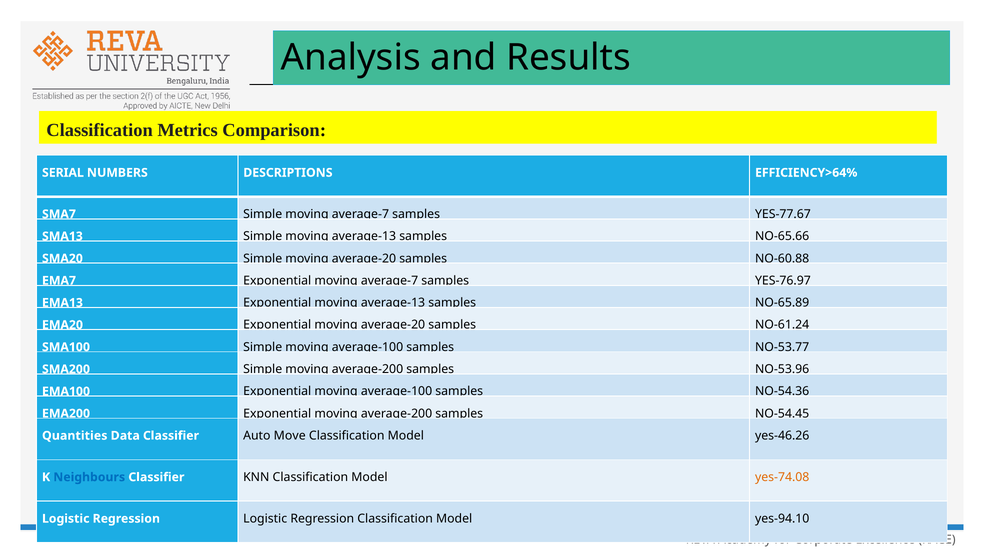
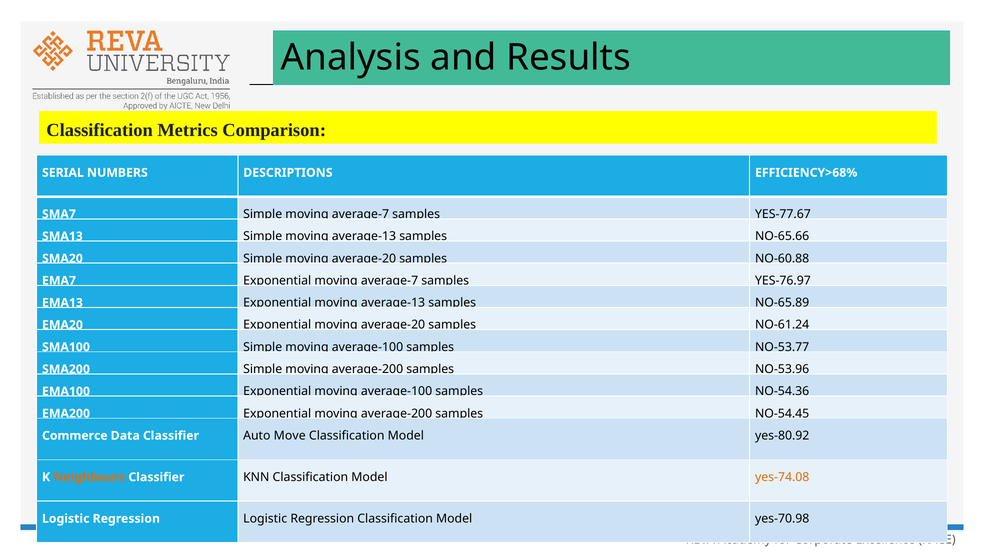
EFFICIENCY>64%: EFFICIENCY>64% -> EFFICIENCY>68% (806, 173)
Quantities: Quantities -> Commerce (75, 436)
yes-46.26: yes-46.26 -> yes-80.92 (782, 436)
Neighbours colour: blue -> orange (89, 478)
yes-94.10: yes-94.10 -> yes-70.98 (782, 519)
